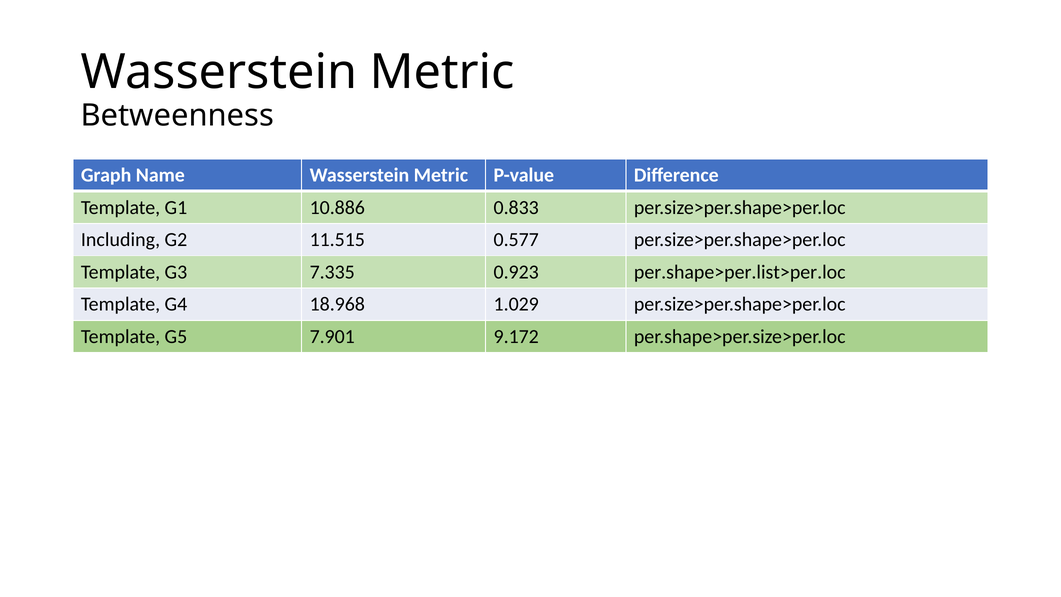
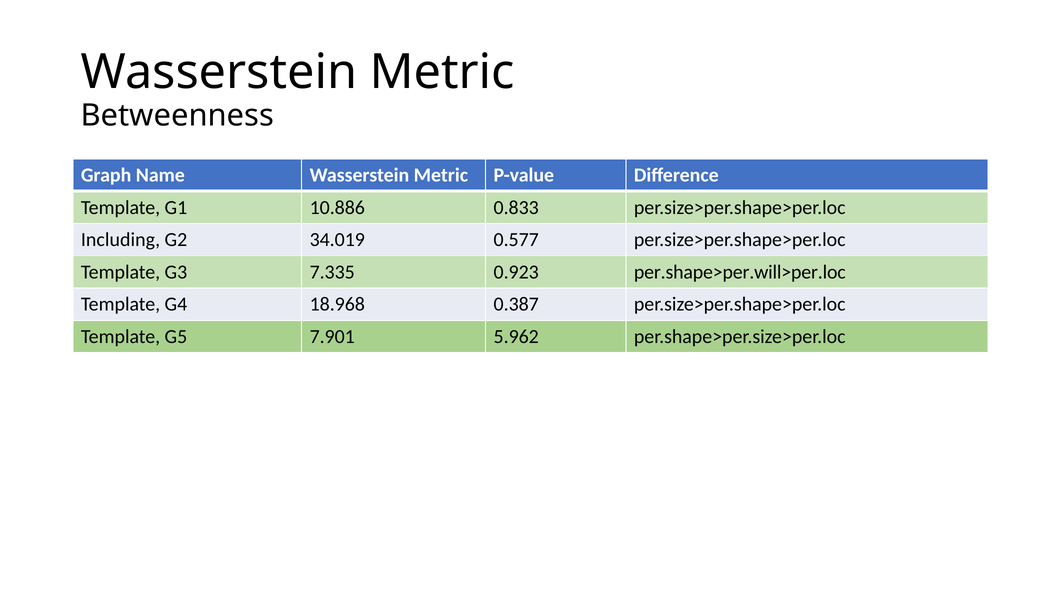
11.515: 11.515 -> 34.019 (337, 240)
per.shape>per.list>per.loc: per.shape>per.list>per.loc -> per.shape>per.will>per.loc (740, 272)
1.029: 1.029 -> 0.387 (516, 304)
9.172: 9.172 -> 5.962 (516, 337)
